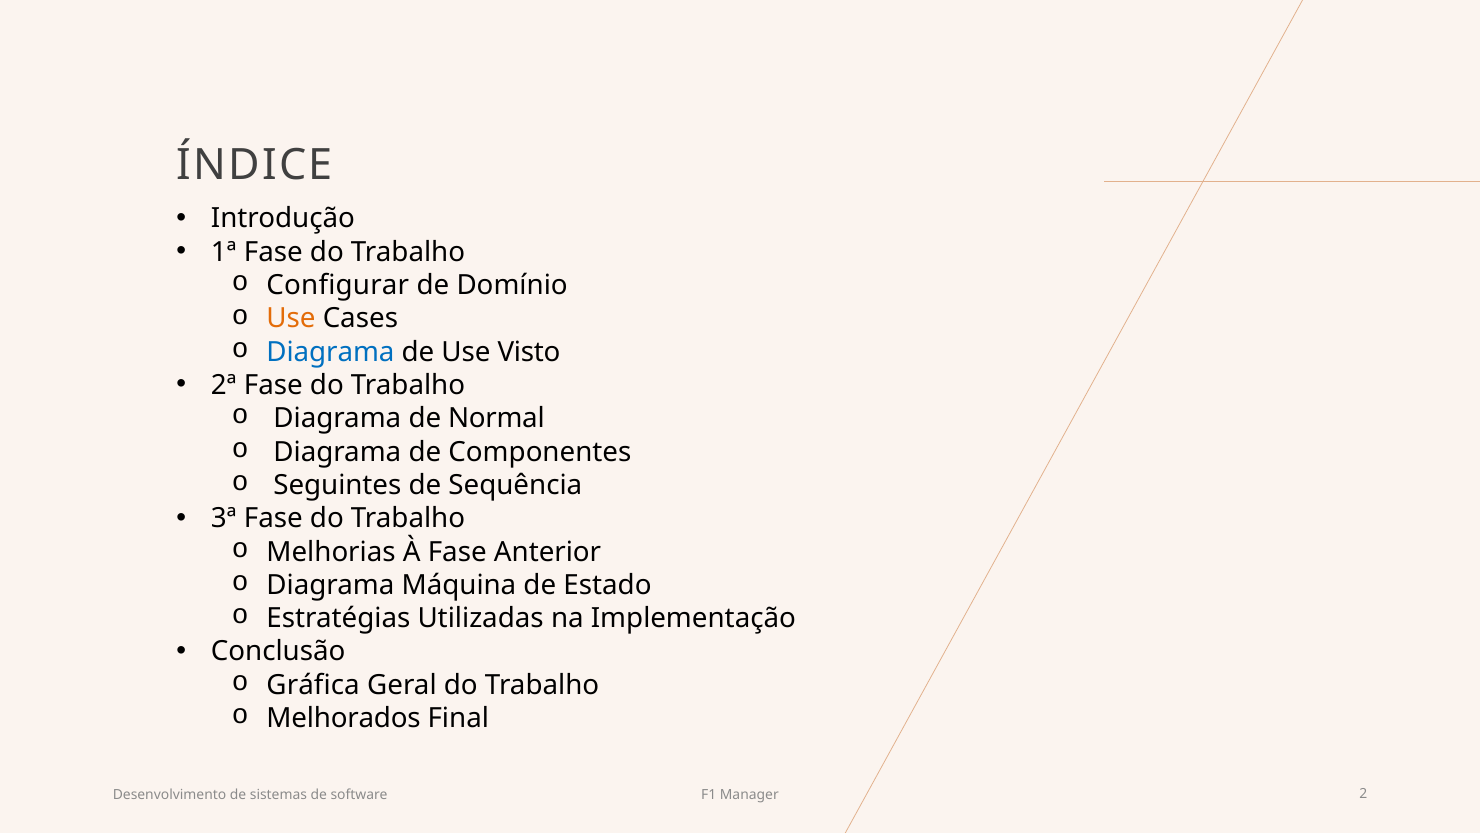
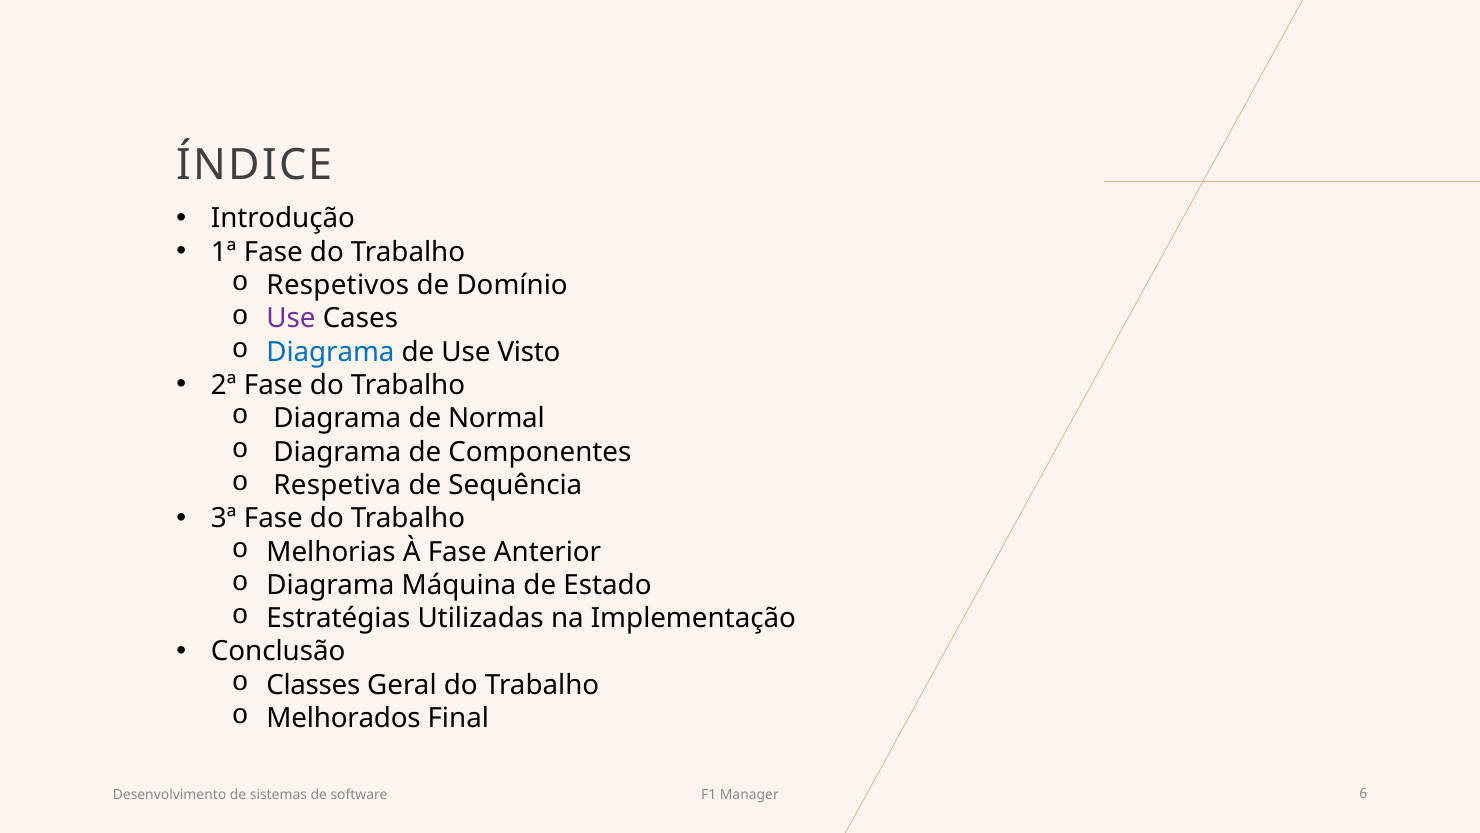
Configurar: Configurar -> Respetivos (338, 285)
Use colour: orange -> purple (291, 318)
Seguintes: Seguintes -> Respetiva (337, 485)
Gráfica: Gráfica -> Classes (313, 685)
2: 2 -> 6 (1363, 794)
